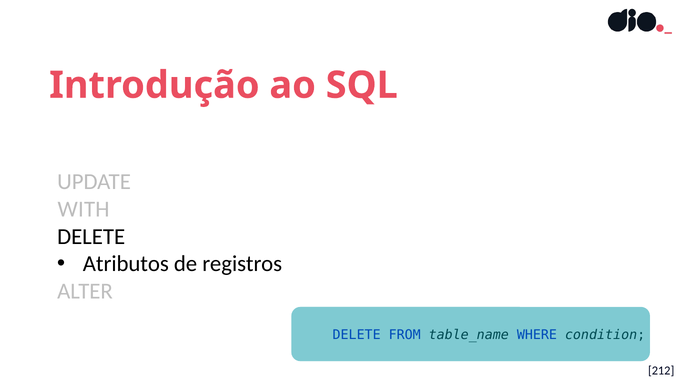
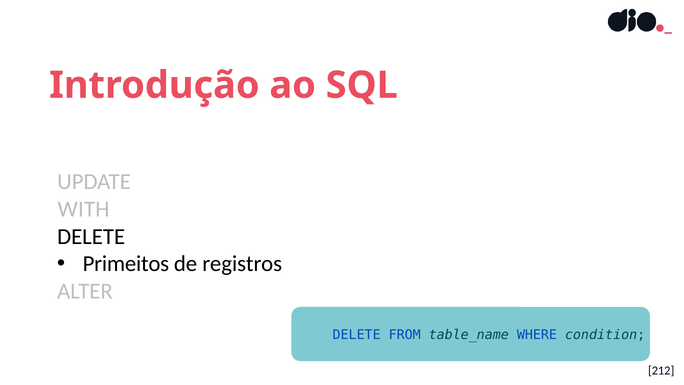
Atributos: Atributos -> Primeitos (126, 264)
